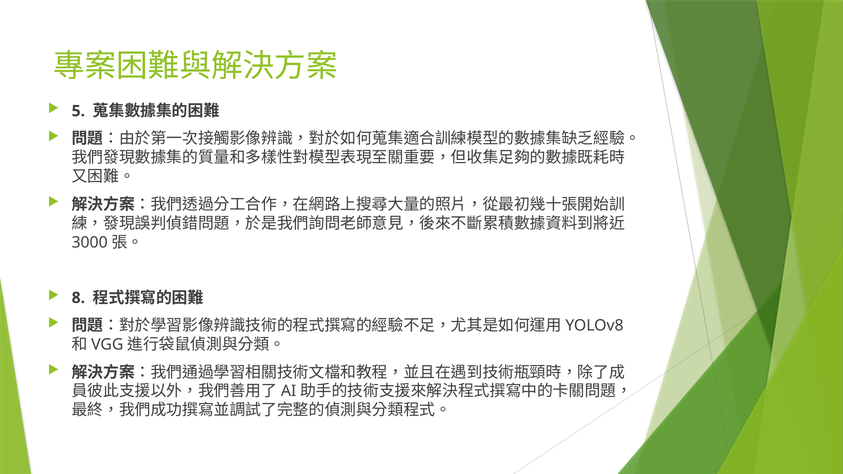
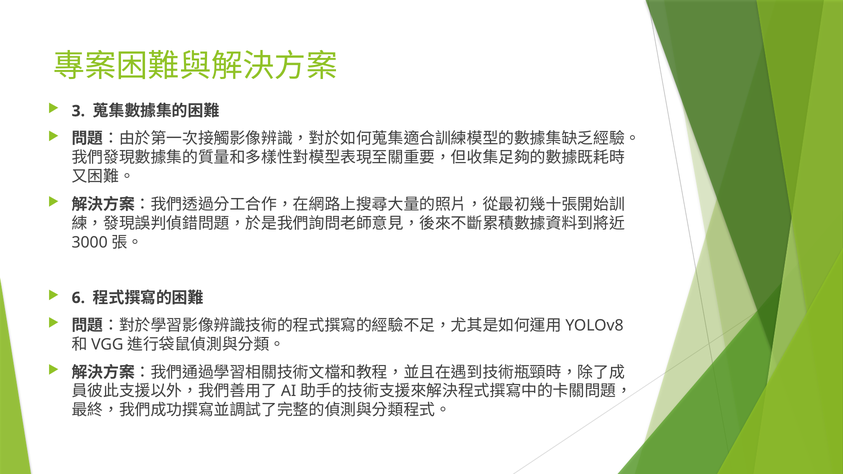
5: 5 -> 3 (78, 111)
8: 8 -> 6 (78, 298)
